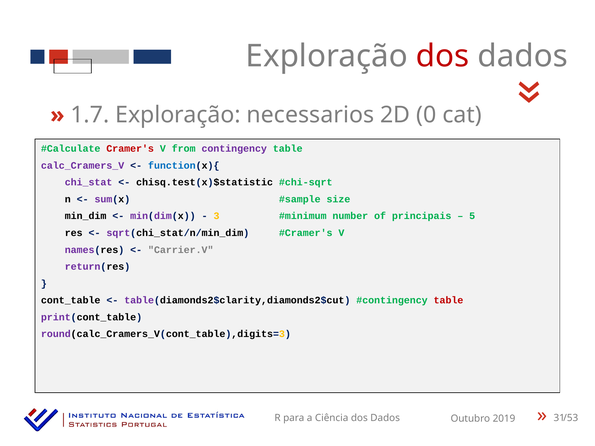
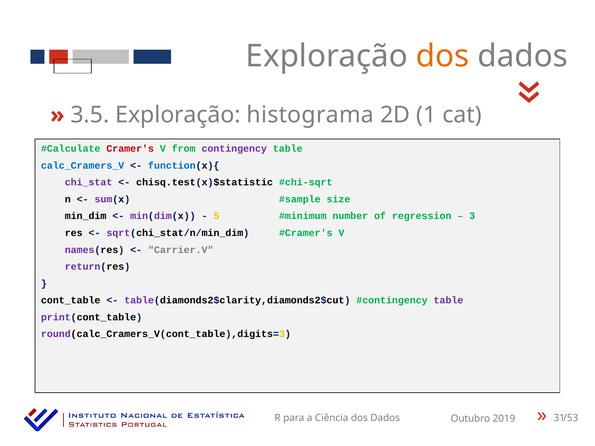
dos colour: red -> orange (443, 56)
1.7: 1.7 -> 3.5 (90, 115)
necessarios: necessarios -> histograma (310, 115)
0: 0 -> 1 (426, 115)
calc_Cramers_V colour: purple -> blue (83, 166)
3: 3 -> 5 (216, 216)
principais: principais -> regression (422, 216)
5: 5 -> 3 (472, 216)
table colour: red -> purple (448, 300)
